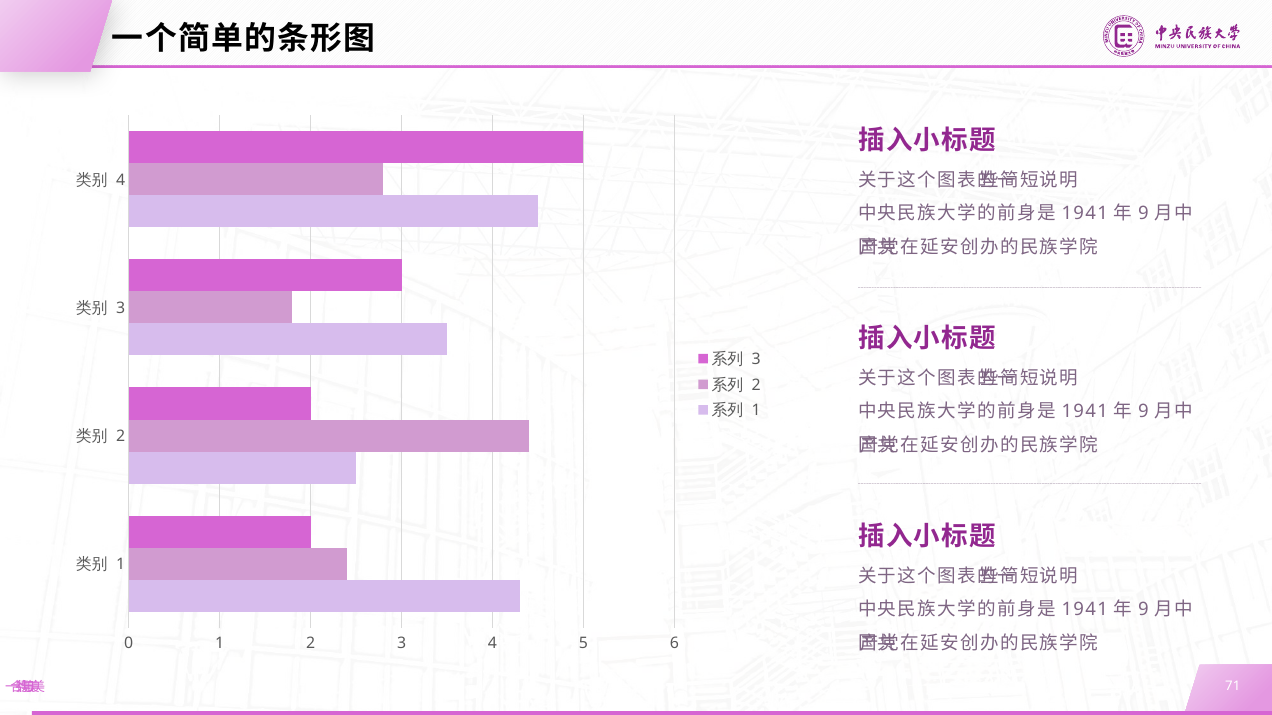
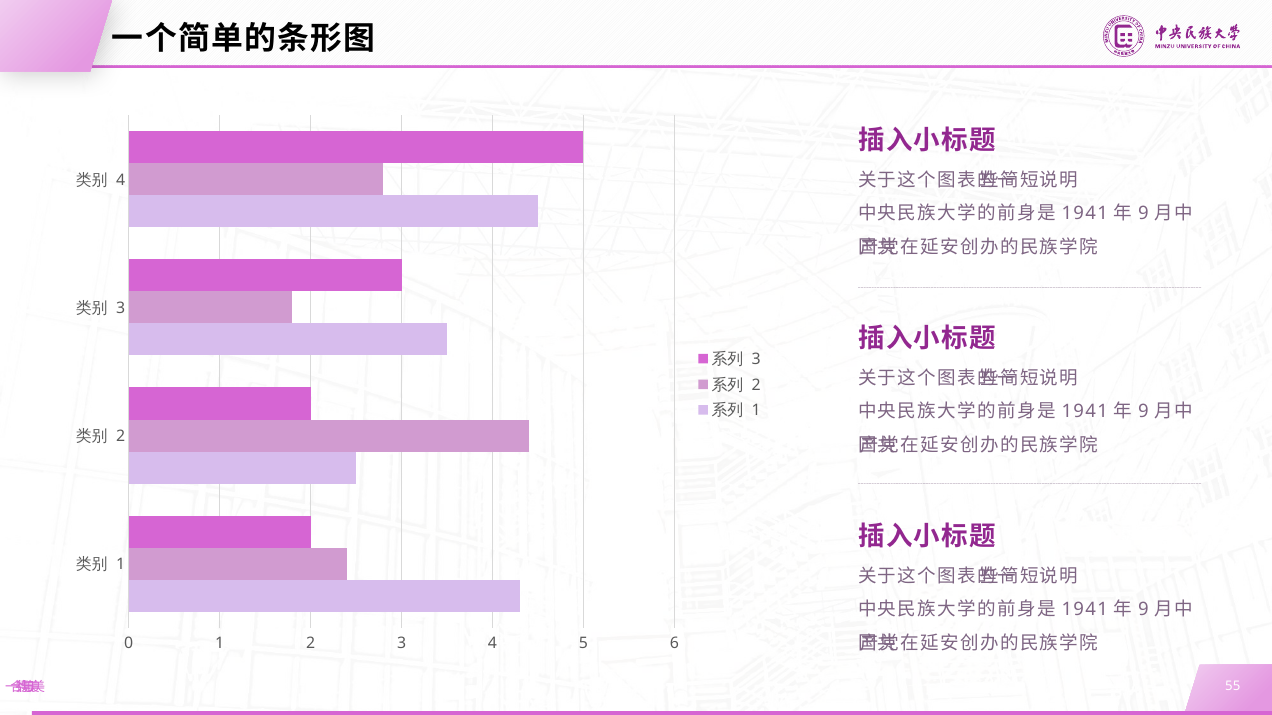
71: 71 -> 55 (1233, 686)
